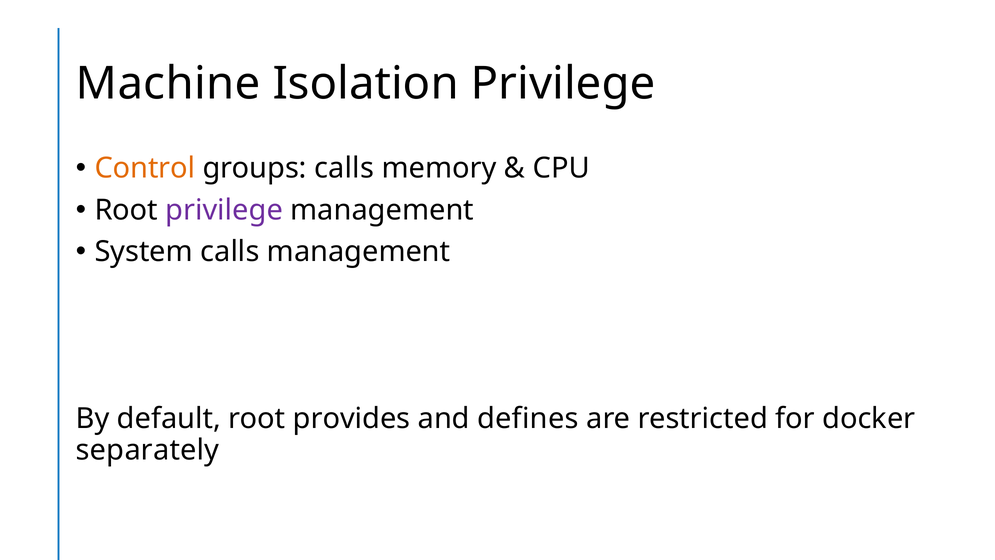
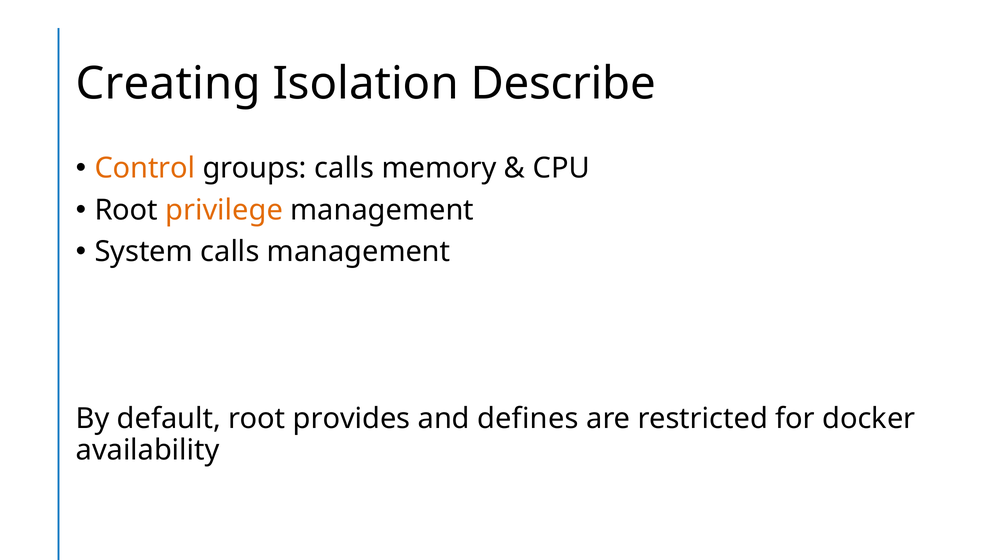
Machine: Machine -> Creating (168, 84)
Isolation Privilege: Privilege -> Describe (563, 84)
privilege colour: purple -> orange (224, 210)
separately: separately -> availability (148, 450)
